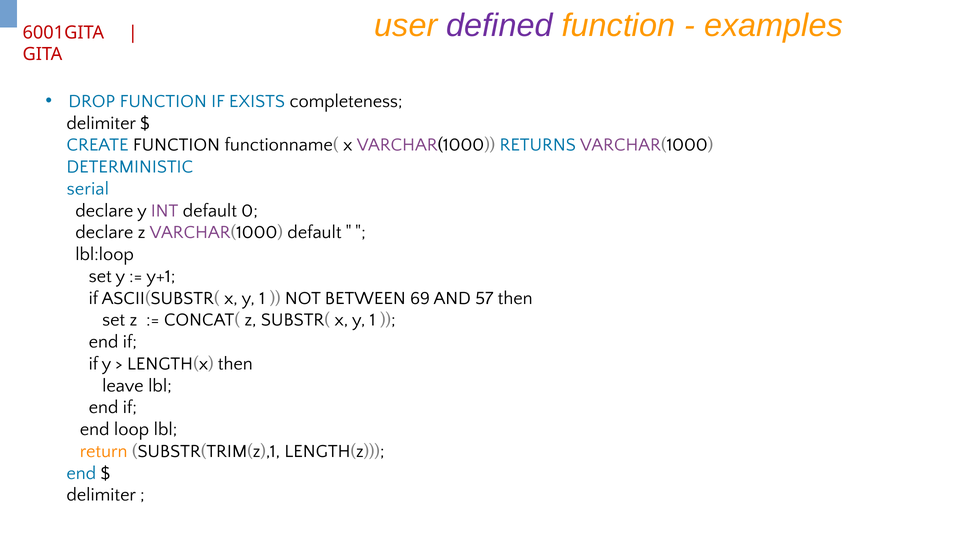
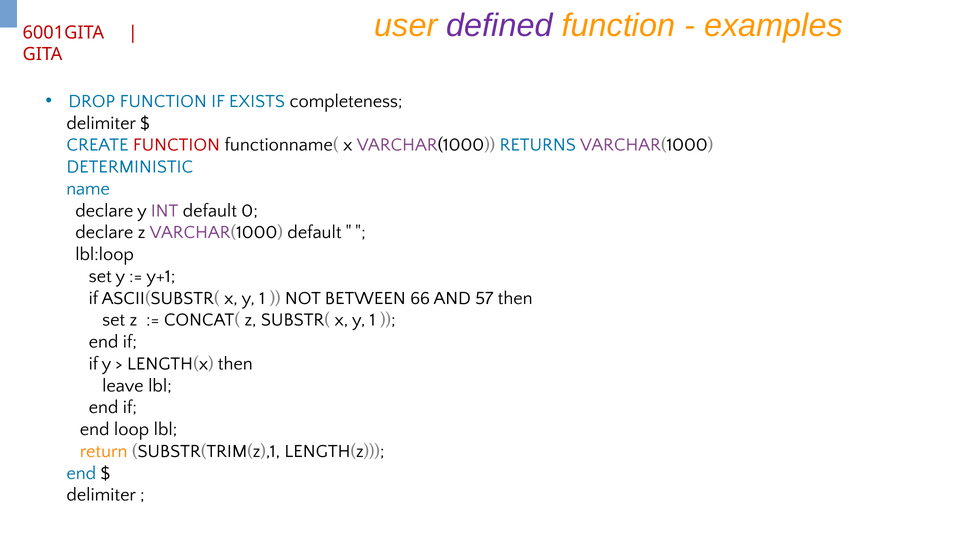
FUNCTION colour: black -> red (176, 145)
serial: serial -> name (88, 189)
69: 69 -> 66 (420, 298)
